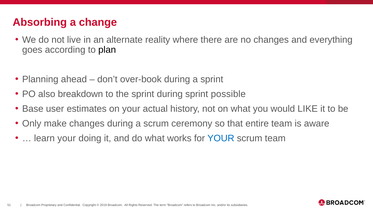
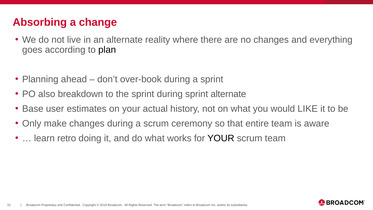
sprint possible: possible -> alternate (228, 94)
learn your: your -> retro (67, 138)
YOUR colour: blue -> black (221, 138)
